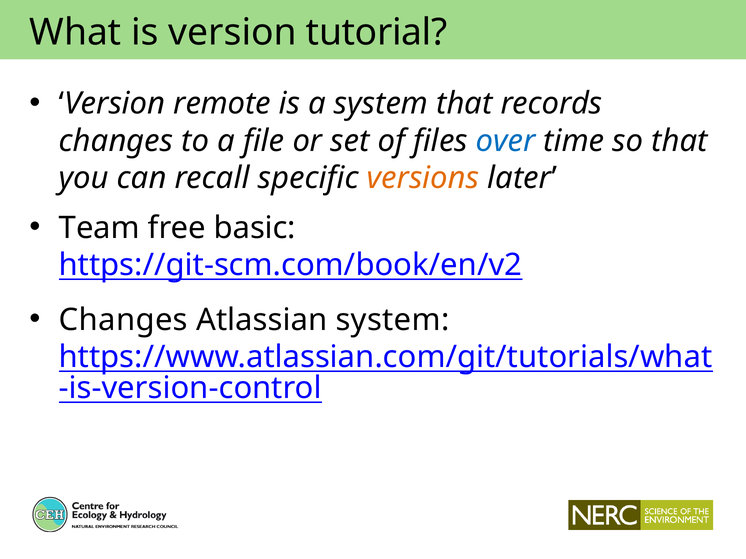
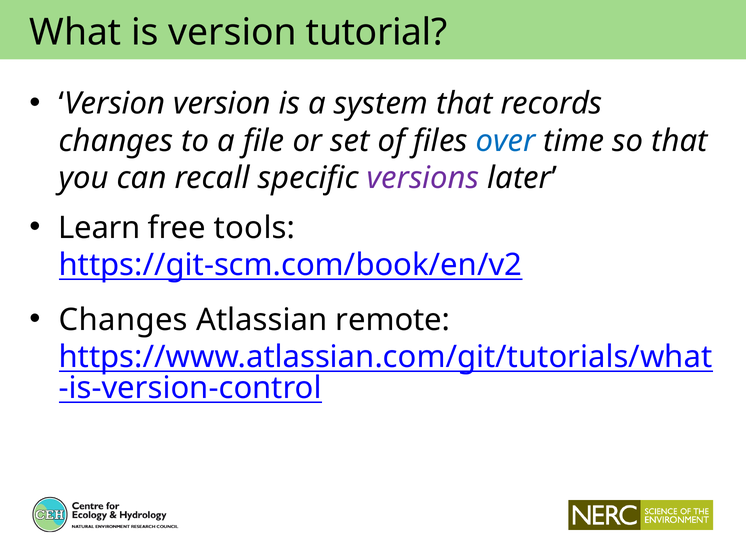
Version remote: remote -> version (222, 104)
versions colour: orange -> purple (423, 178)
Team: Team -> Learn (99, 228)
basic: basic -> tools (255, 228)
Atlassian system: system -> remote (393, 320)
